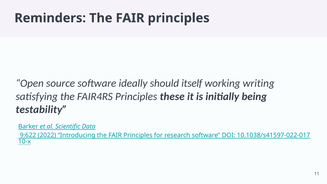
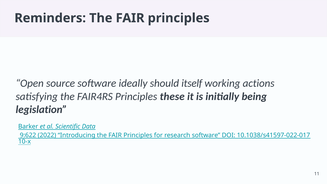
writing: writing -> actions (259, 83)
testability: testability -> legislation (41, 110)
